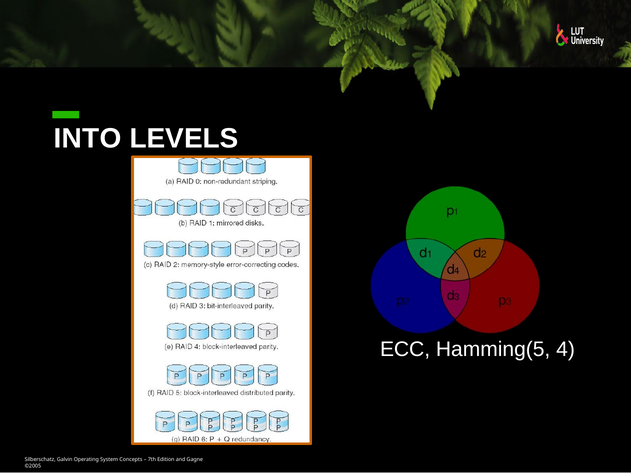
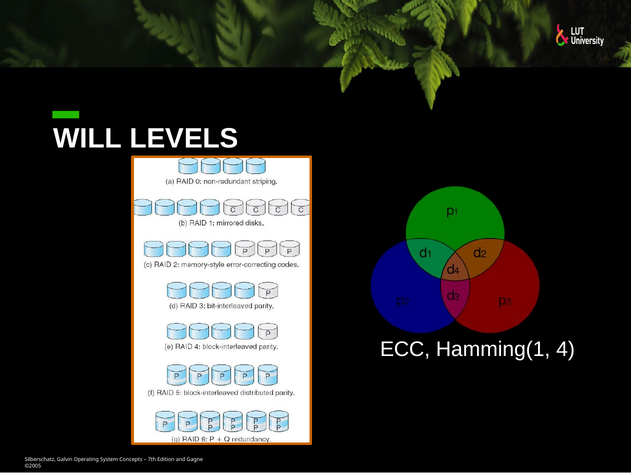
INTO: INTO -> WILL (88, 139)
Hamming(5: Hamming(5 -> Hamming(1 (493, 350)
